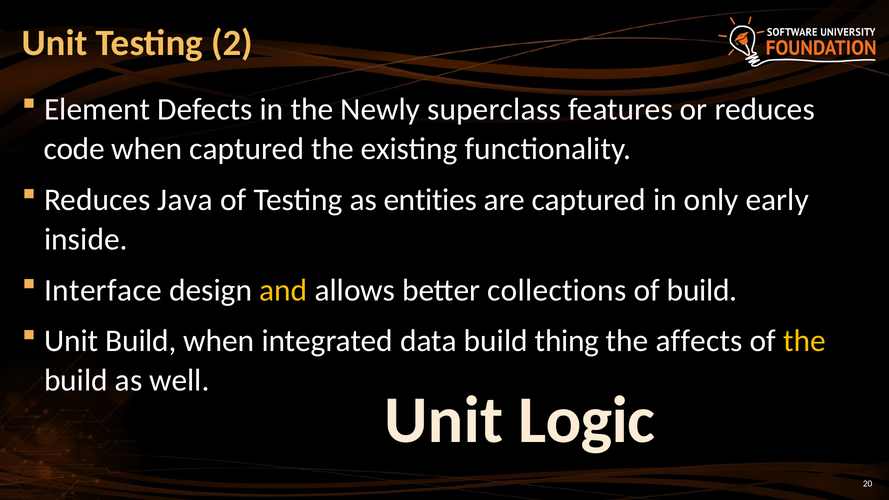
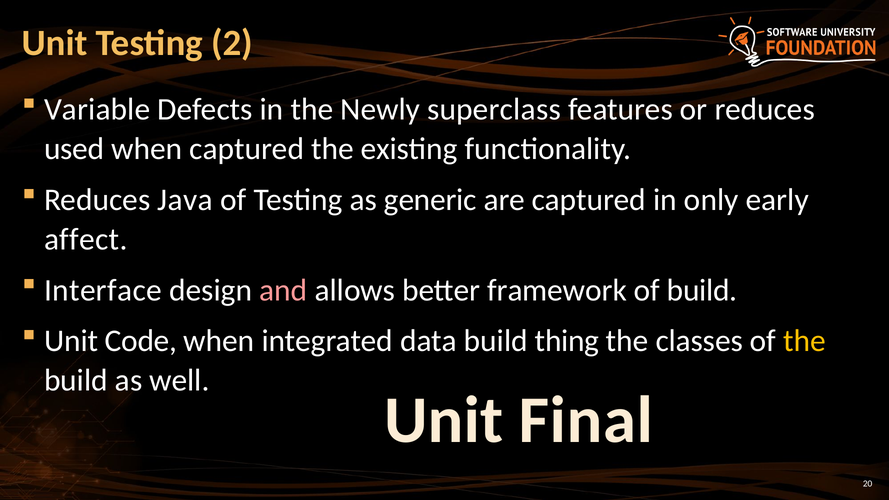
Element: Element -> Variable (97, 110)
code: code -> used (74, 149)
entities: entities -> generic (430, 200)
inside: inside -> affect (86, 240)
and colour: yellow -> pink (283, 290)
collections: collections -> framework (557, 290)
Unit Build: Build -> Code (141, 341)
affects: affects -> classes (699, 341)
Logic: Logic -> Final (586, 420)
